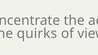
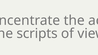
quirks: quirks -> scripts (37, 34)
